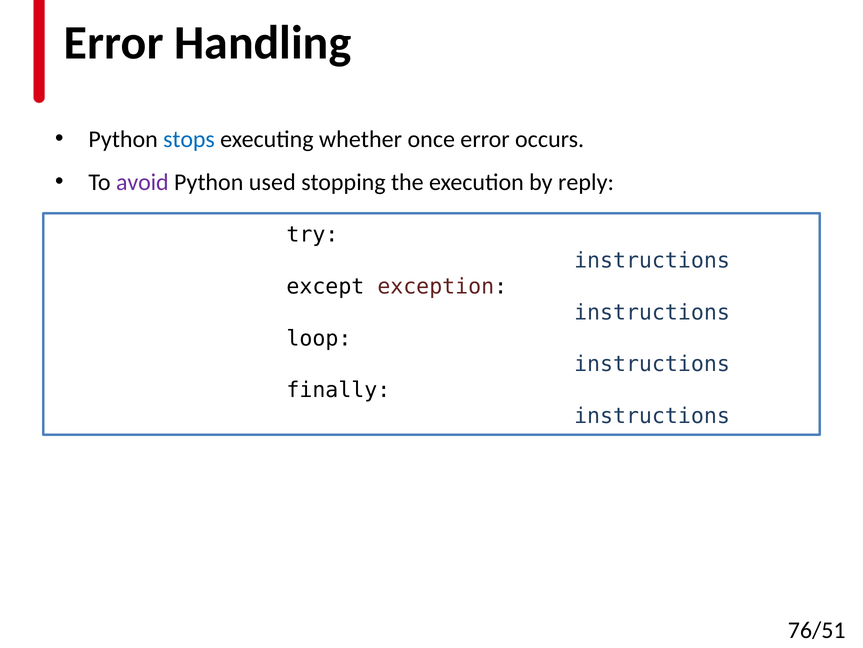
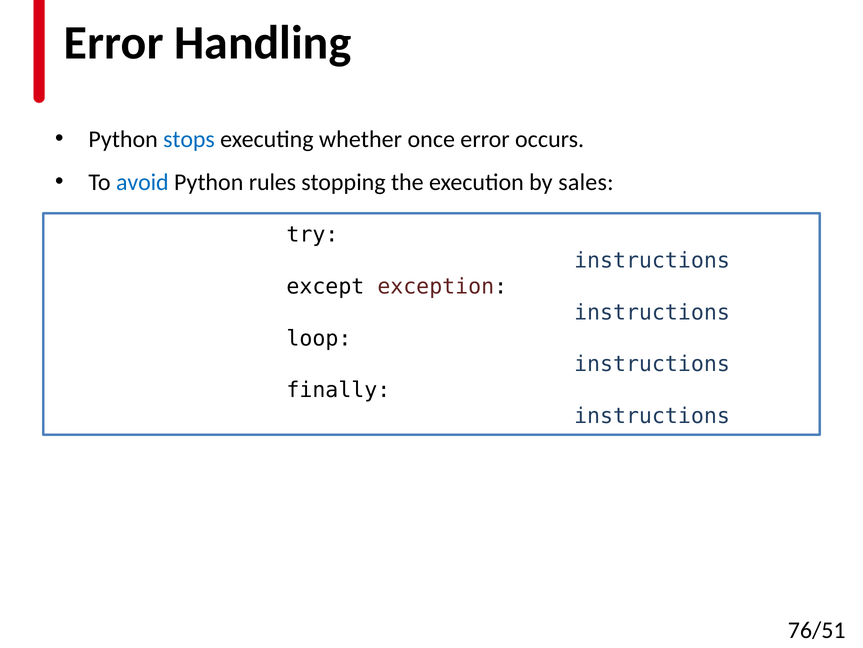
avoid colour: purple -> blue (142, 182)
used: used -> rules (272, 182)
reply: reply -> sales (586, 182)
